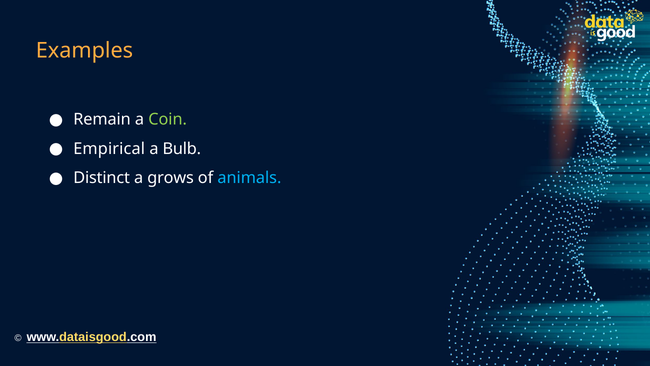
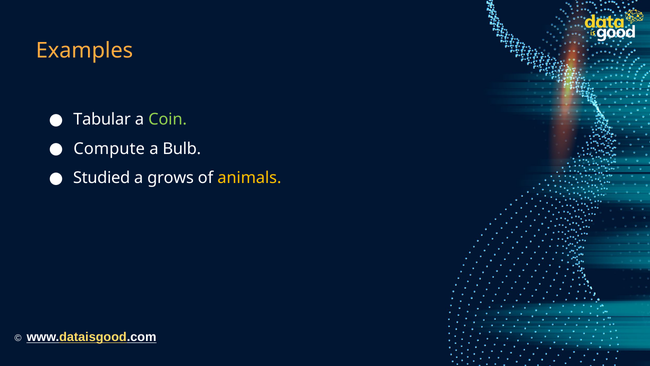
Remain: Remain -> Tabular (102, 119)
Empirical: Empirical -> Compute (109, 149)
Distinct: Distinct -> Studied (102, 178)
animals colour: light blue -> yellow (249, 178)
